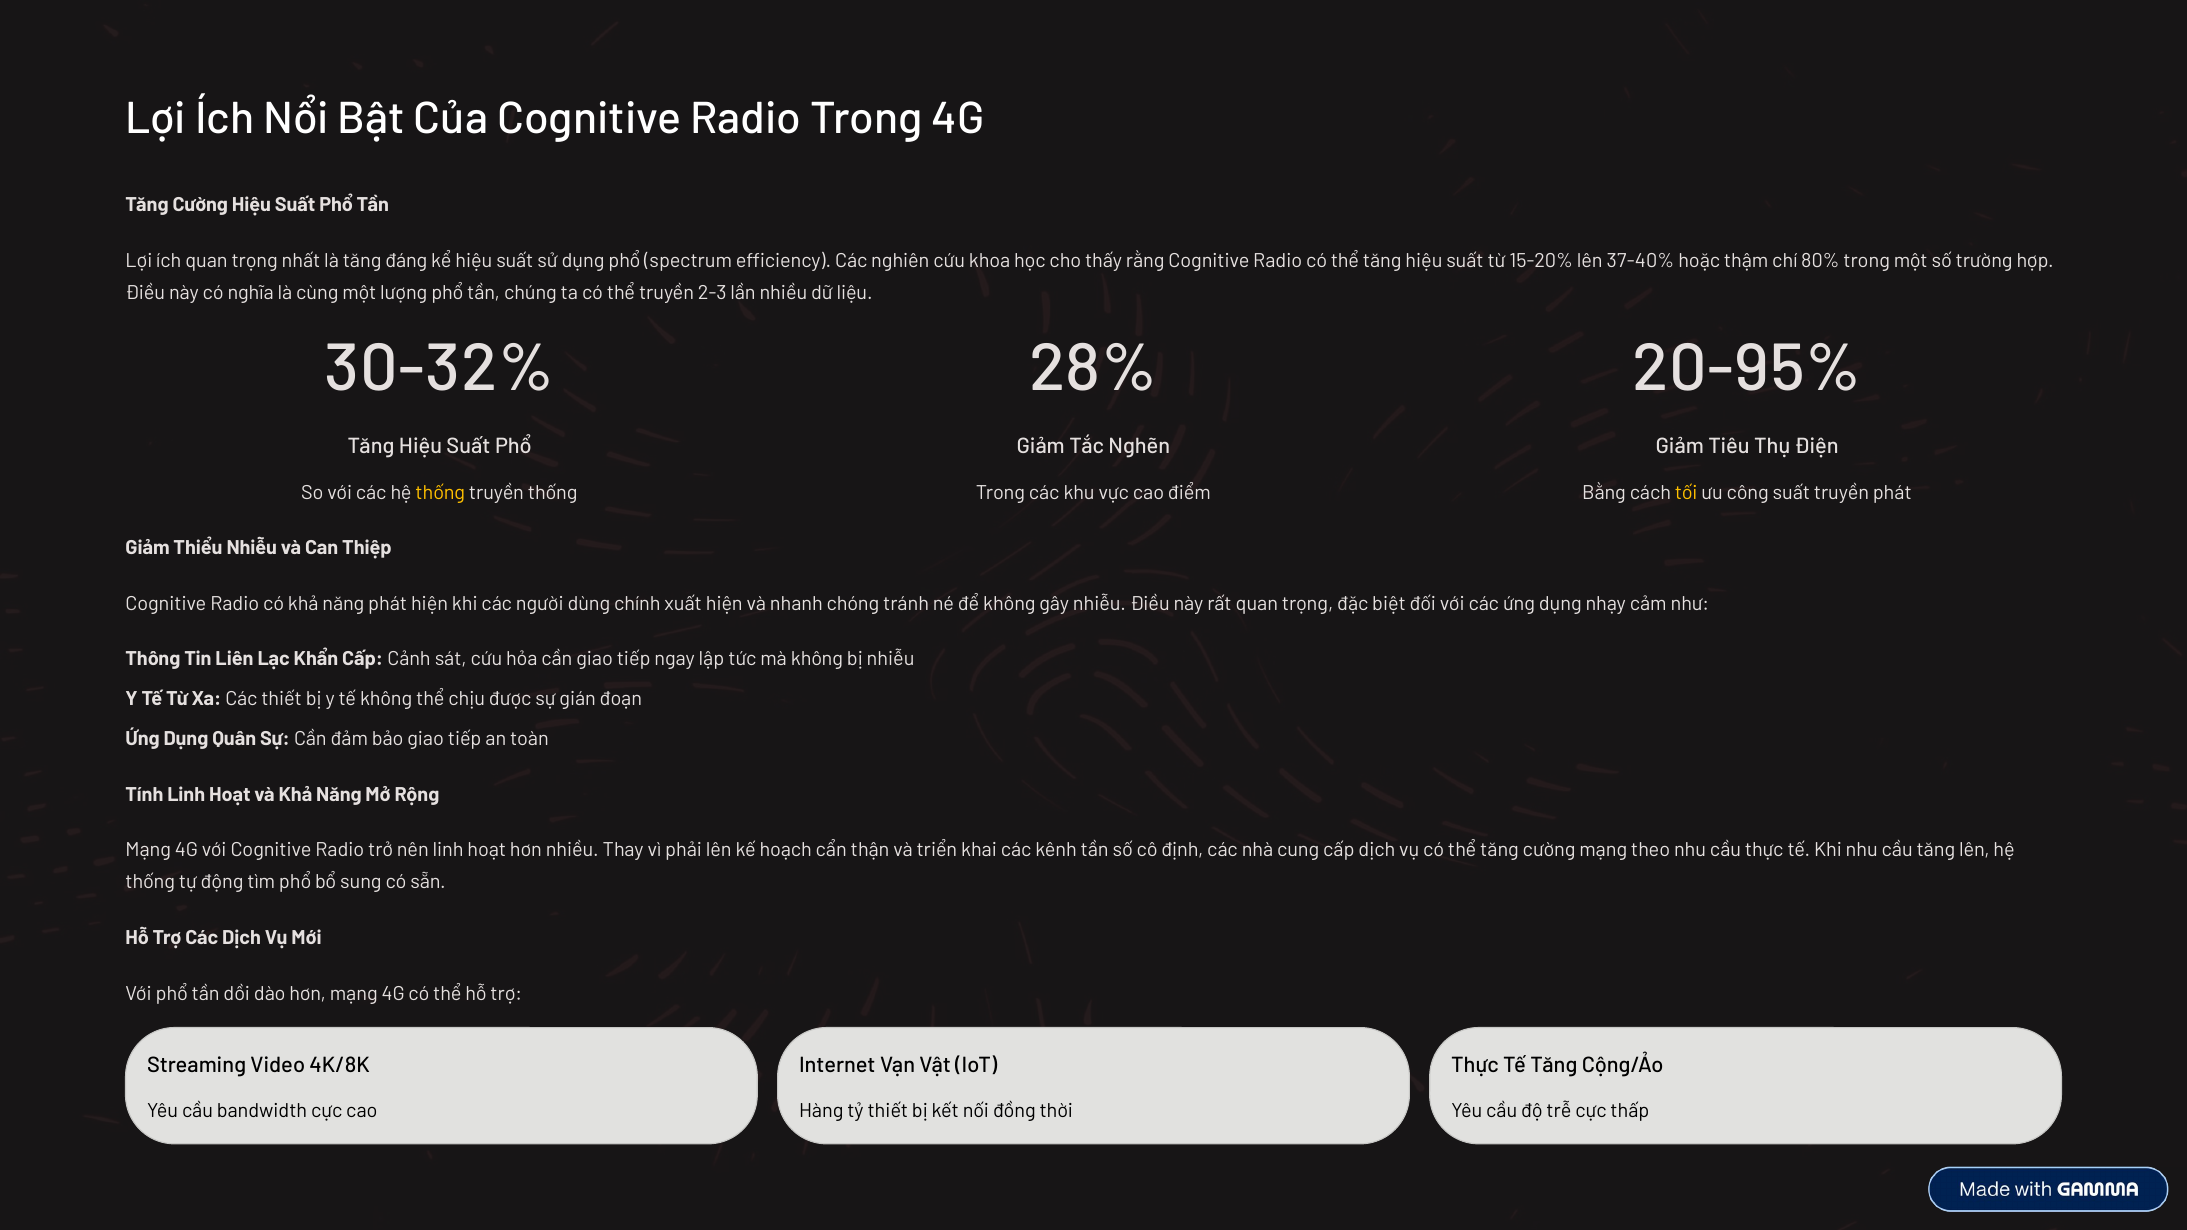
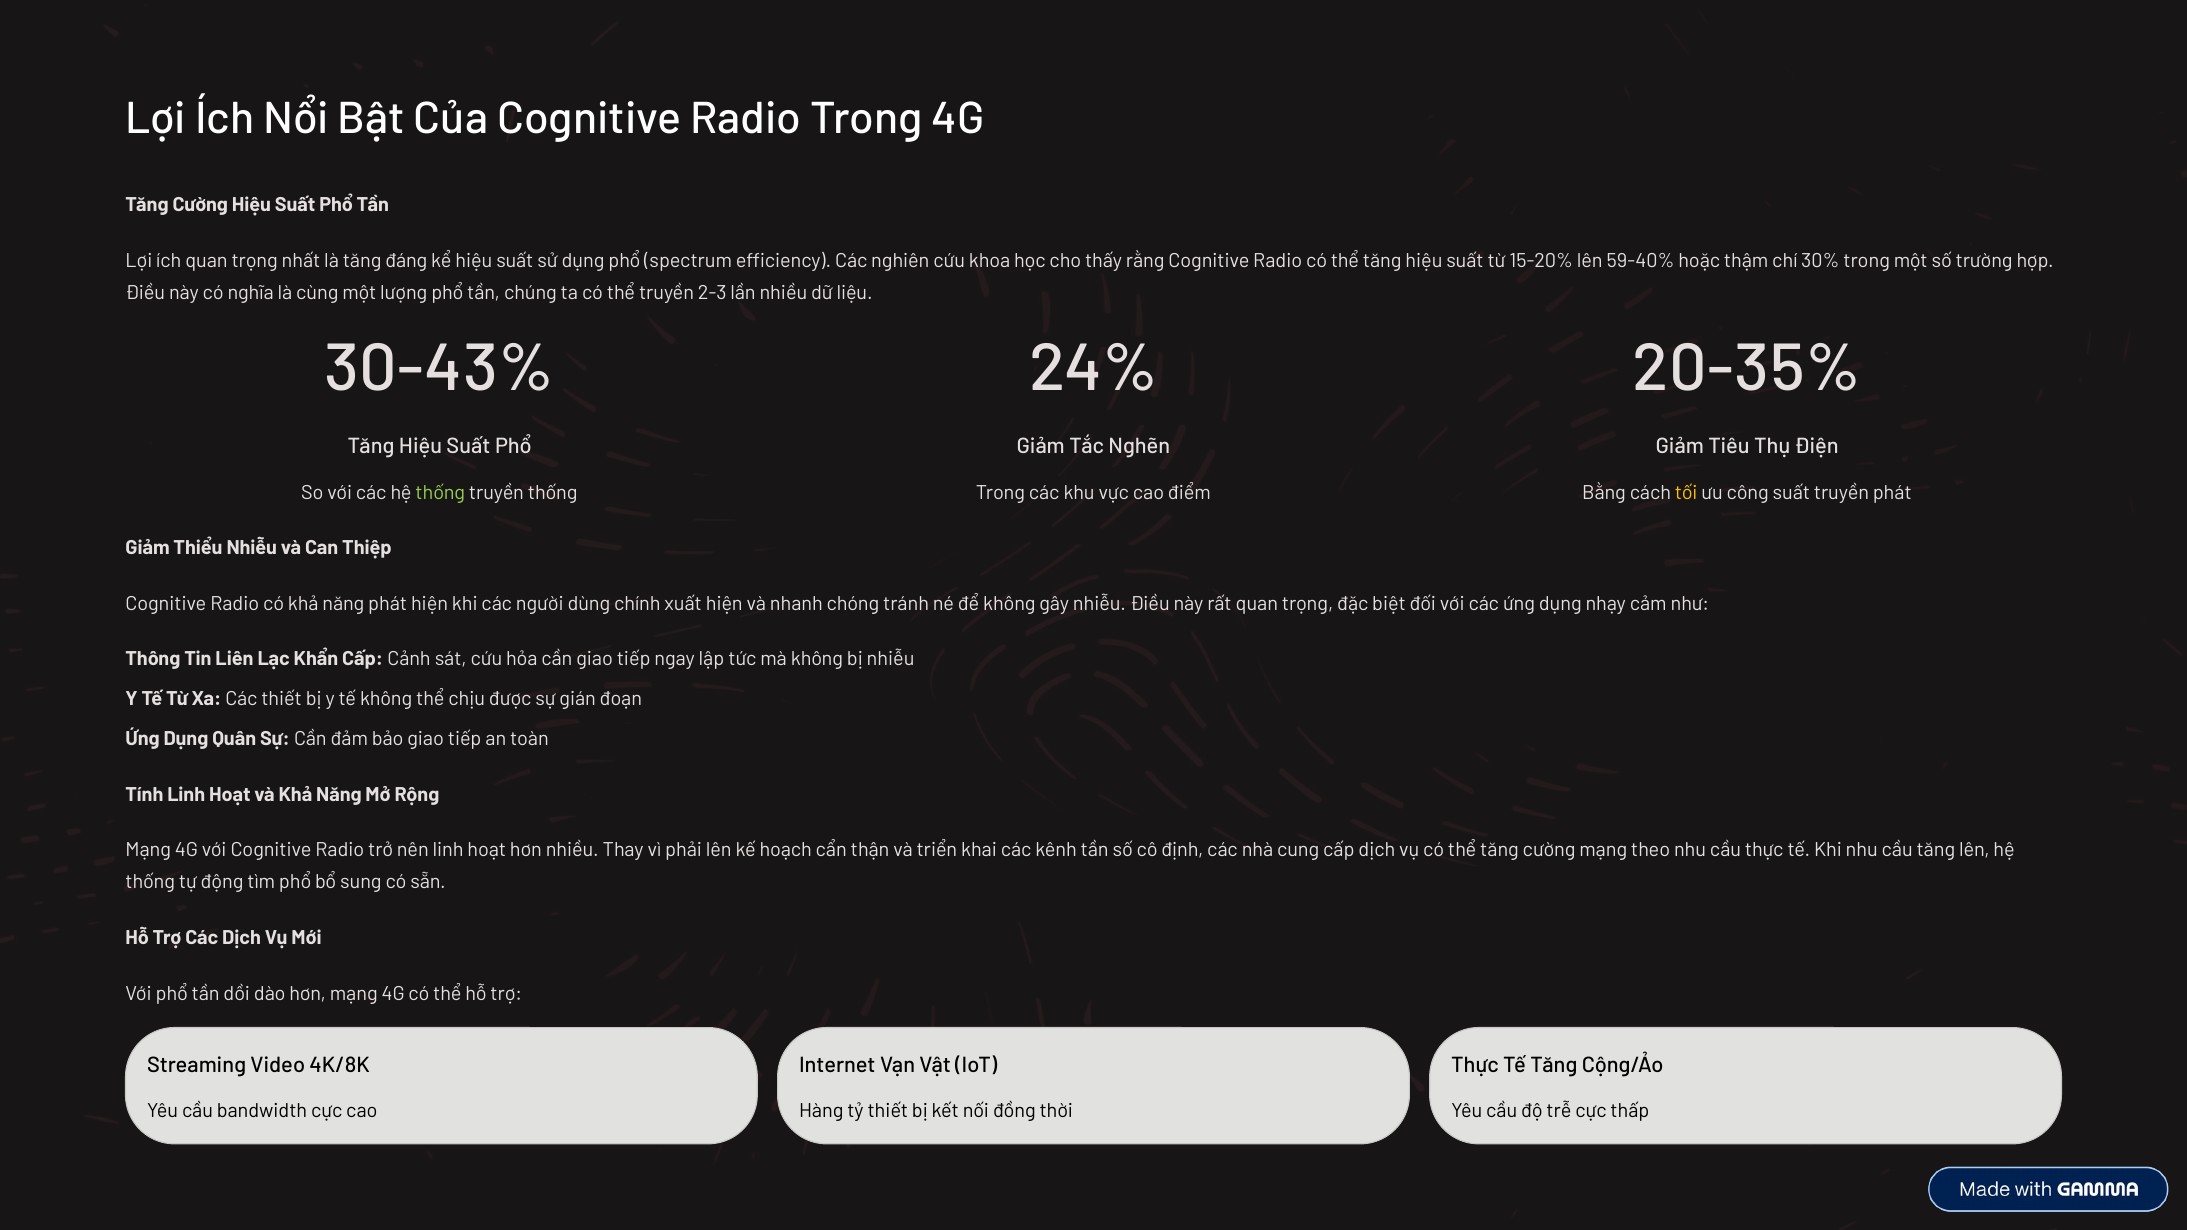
37-40%: 37-40% -> 59-40% (1641, 261)
80%: 80% -> 30% (1820, 261)
30-32%: 30-32% -> 30-43% (439, 369)
28%: 28% -> 24% (1094, 369)
20-95%: 20-95% -> 20-35% (1747, 369)
thống colour: yellow -> light green (440, 493)
